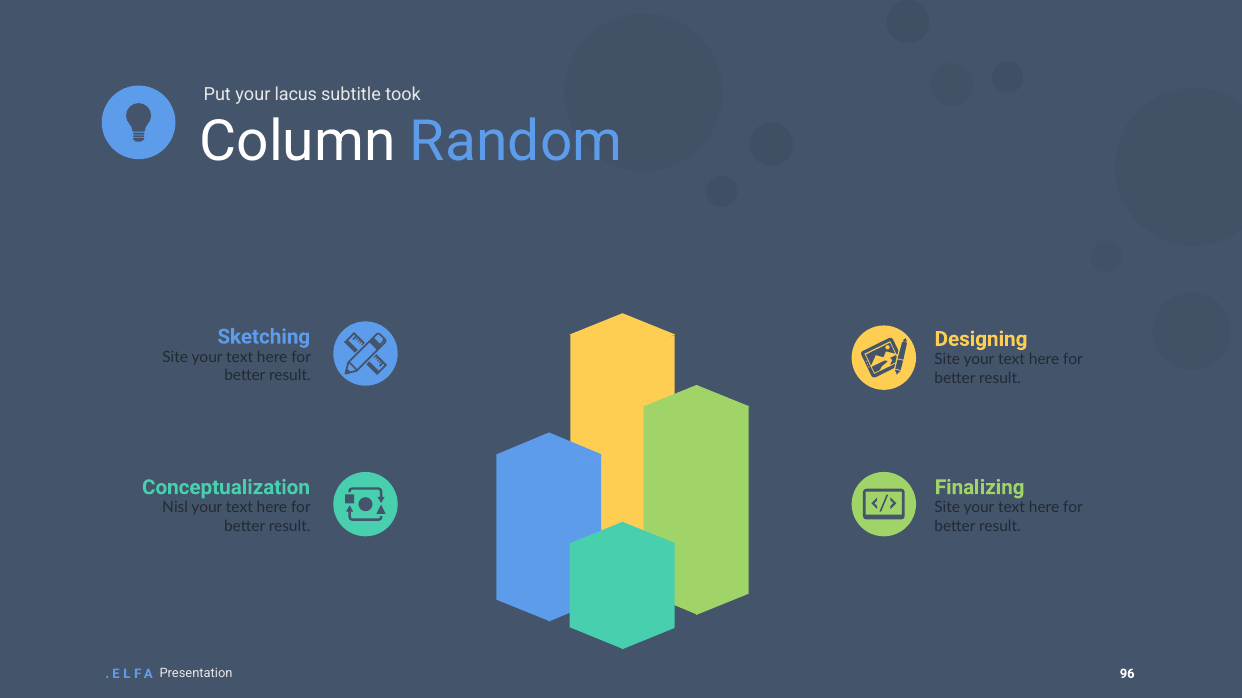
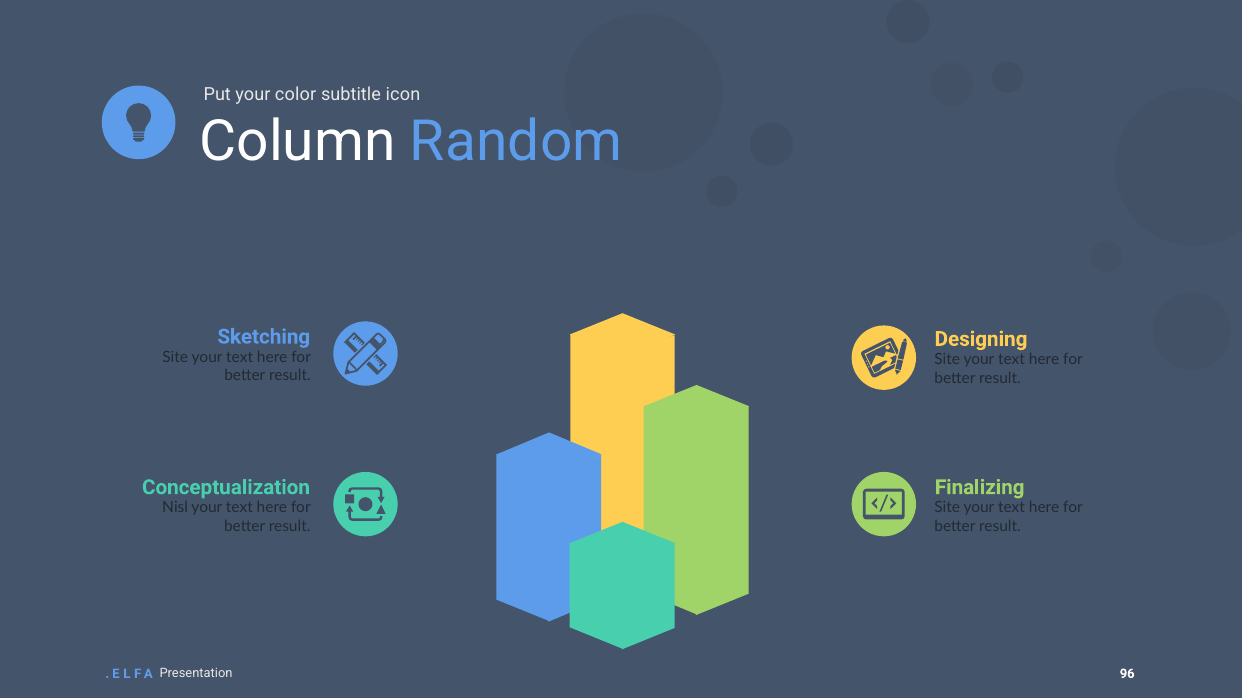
lacus: lacus -> color (296, 95)
took: took -> icon (403, 95)
